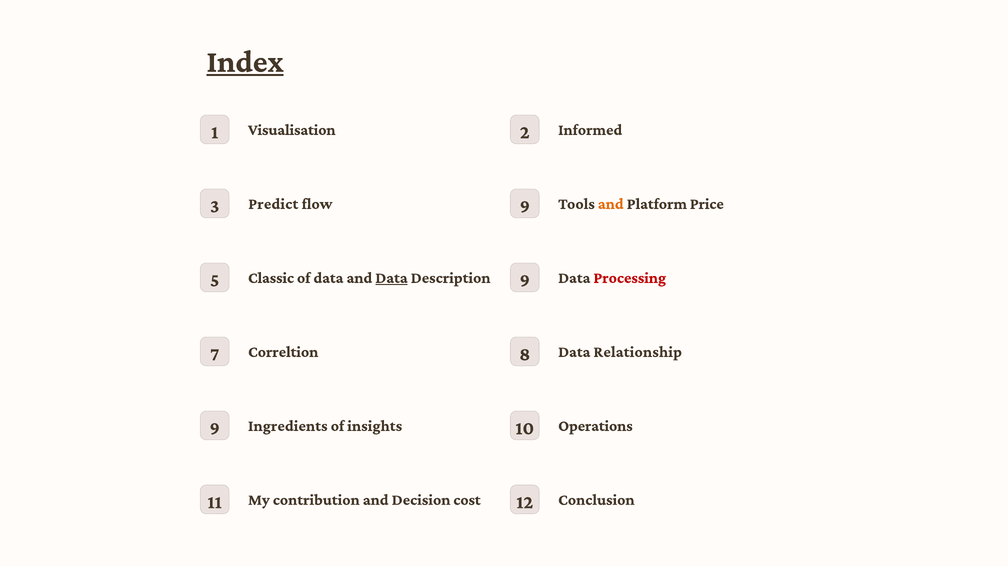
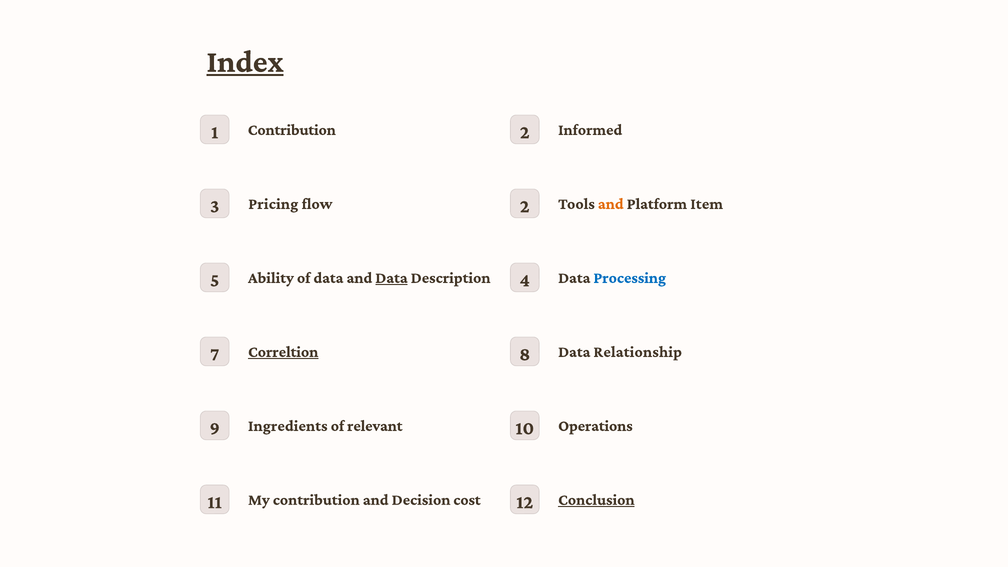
1 Visualisation: Visualisation -> Contribution (292, 130)
Predict: Predict -> Pricing (273, 204)
flow 9: 9 -> 2 (525, 206)
Price: Price -> Item (707, 204)
Classic: Classic -> Ability (271, 278)
Description 9: 9 -> 4 (525, 280)
Processing colour: red -> blue (630, 278)
Correltion underline: none -> present (283, 352)
insights: insights -> relevant (375, 426)
Conclusion underline: none -> present (596, 500)
